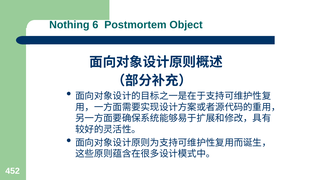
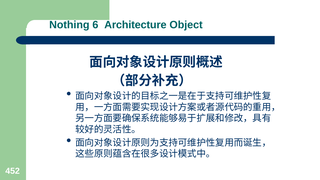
Postmortem: Postmortem -> Architecture (135, 25)
